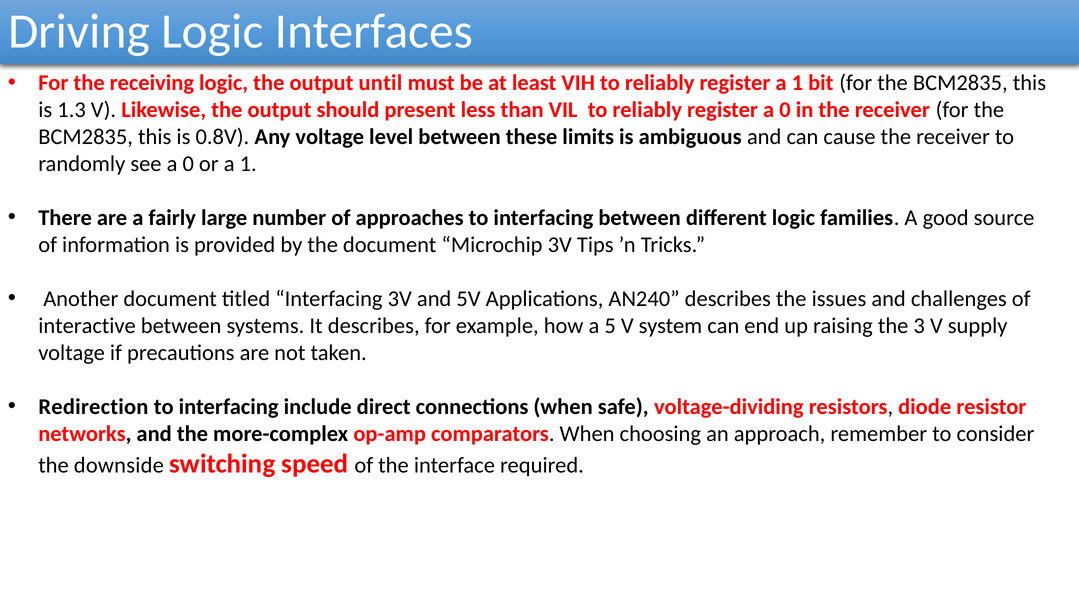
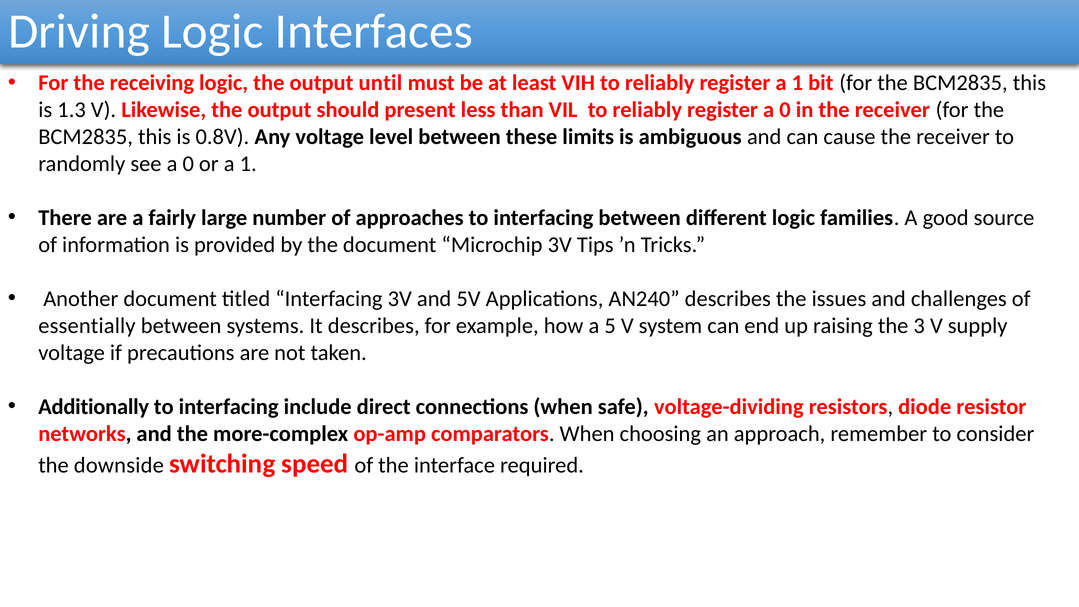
interactive: interactive -> essentially (87, 326)
Redirection: Redirection -> Additionally (94, 407)
